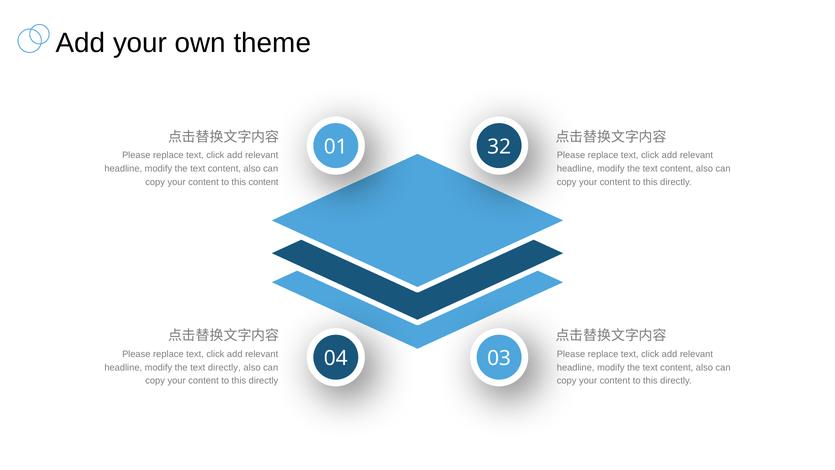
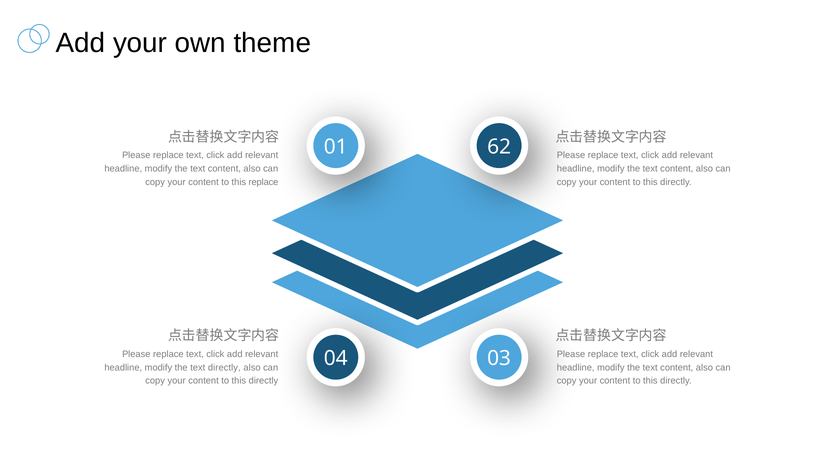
32: 32 -> 62 (499, 147)
this content: content -> replace (263, 182)
